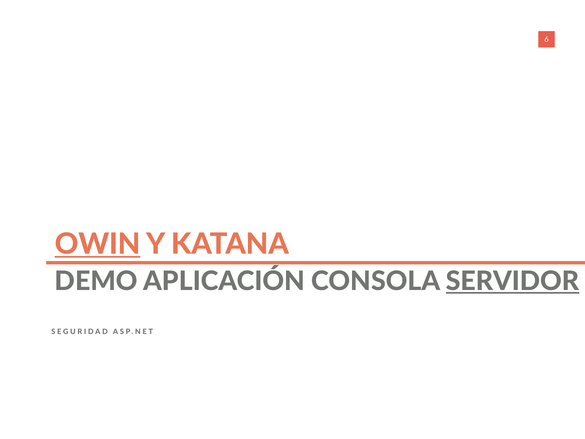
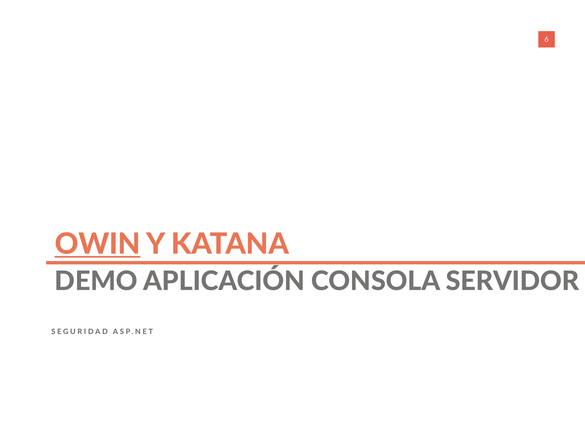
SERVIDOR underline: present -> none (513, 281)
